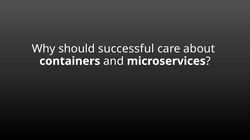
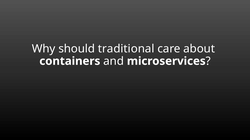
successful: successful -> traditional (126, 49)
